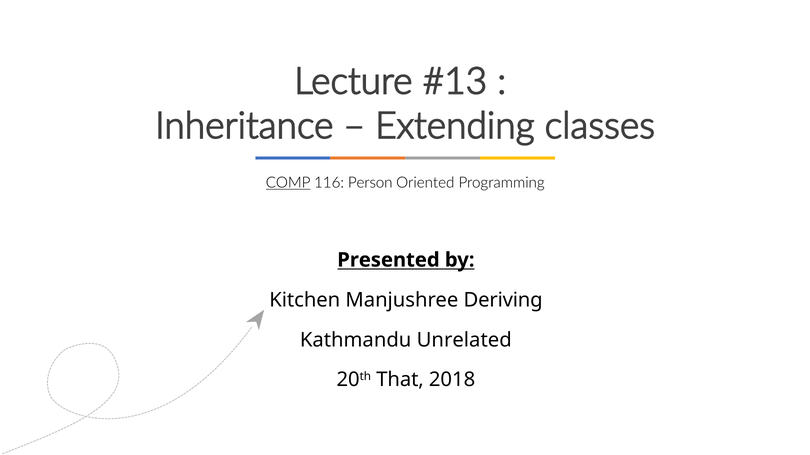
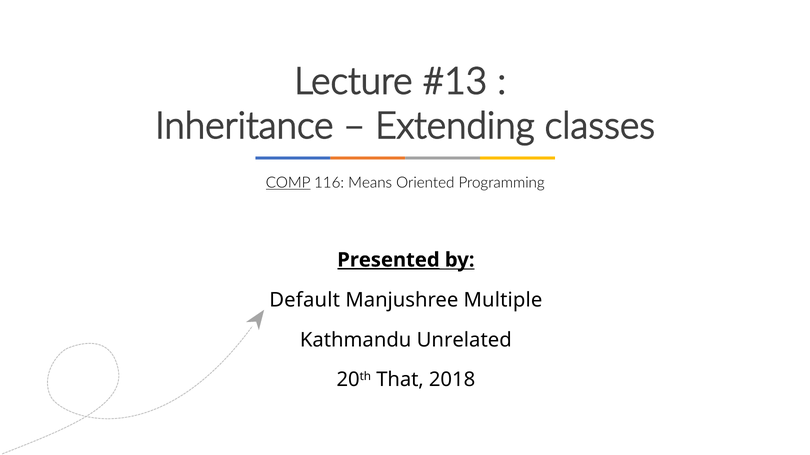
Person: Person -> Means (370, 183)
Presented underline: none -> present (388, 260)
Kitchen: Kitchen -> Default (305, 300)
Deriving: Deriving -> Multiple (503, 300)
